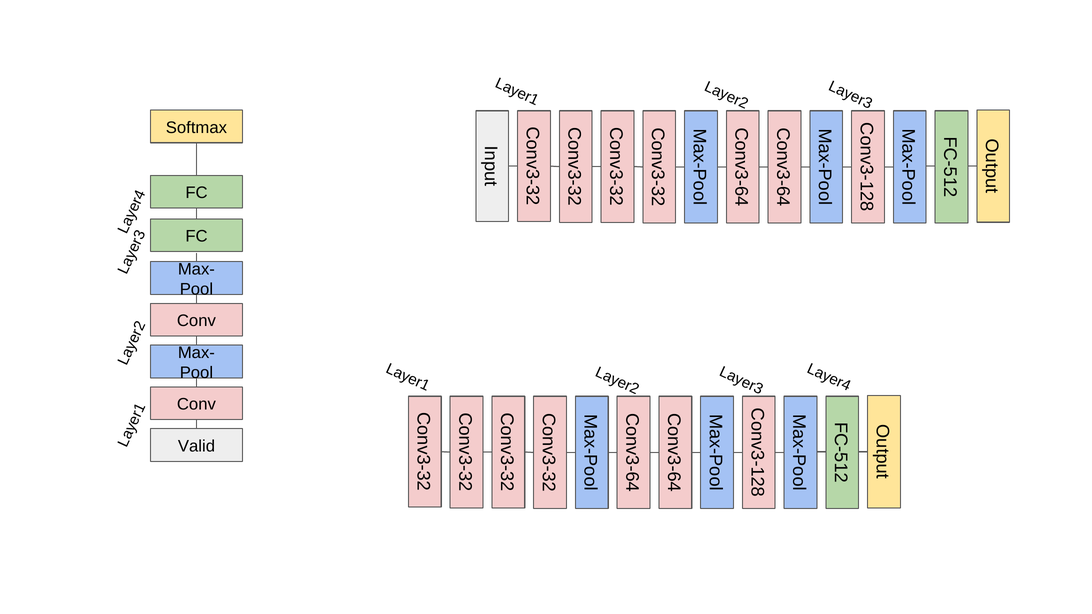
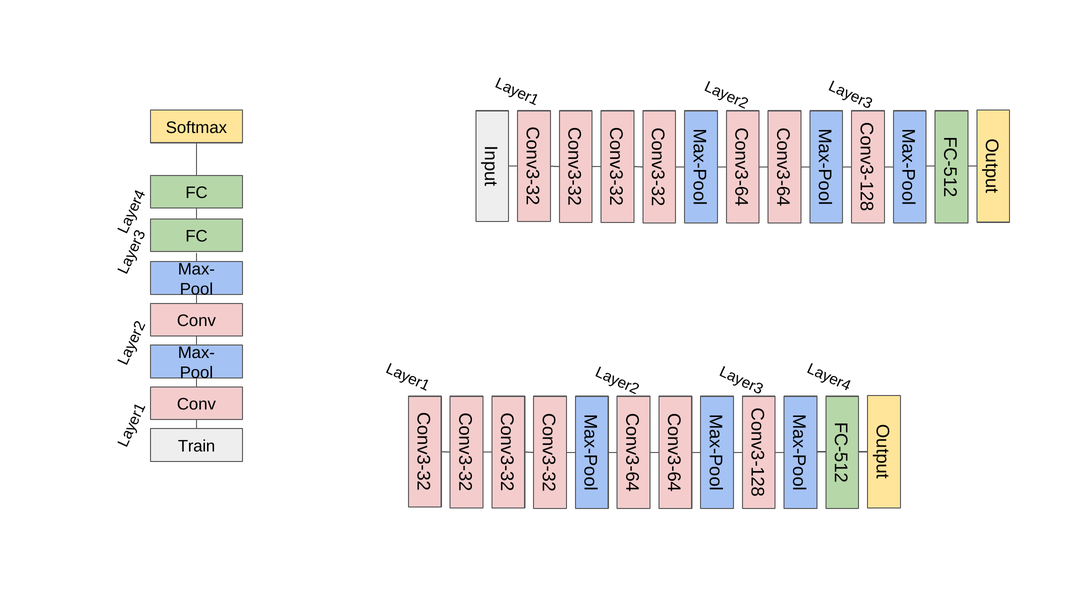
Valid: Valid -> Train (197, 446)
